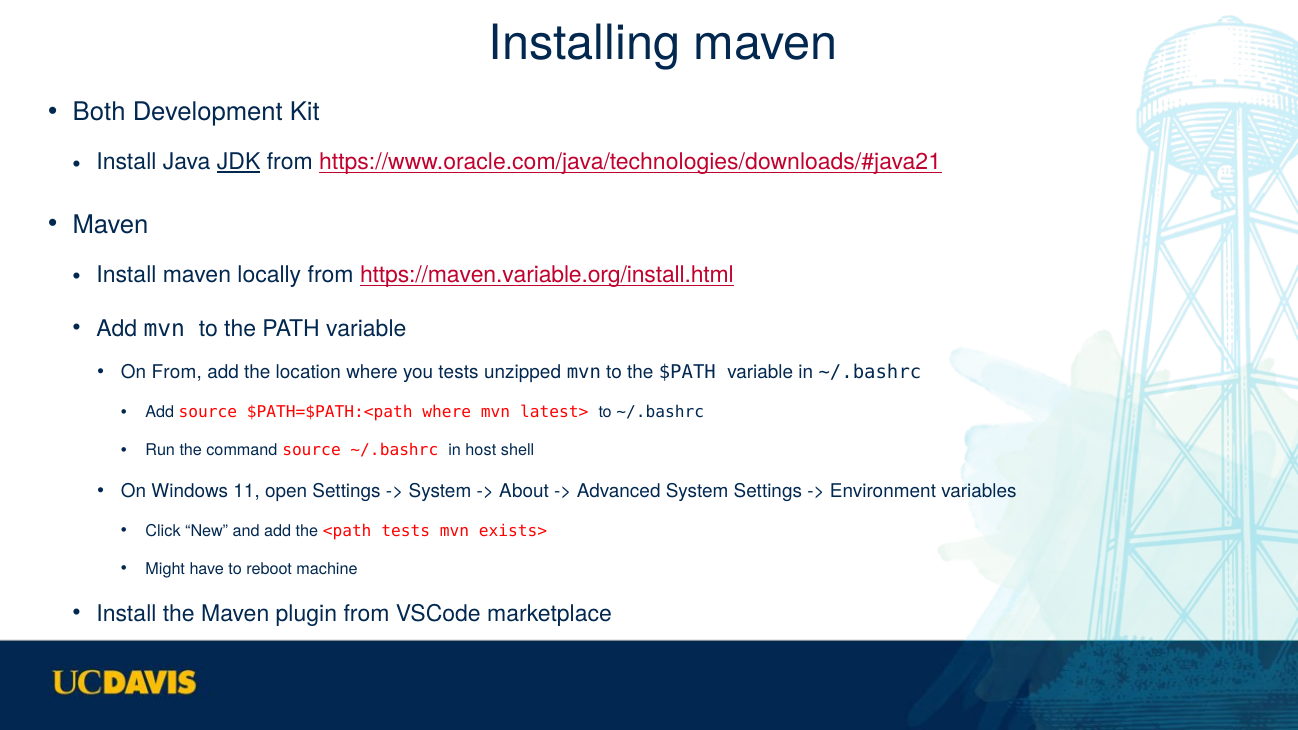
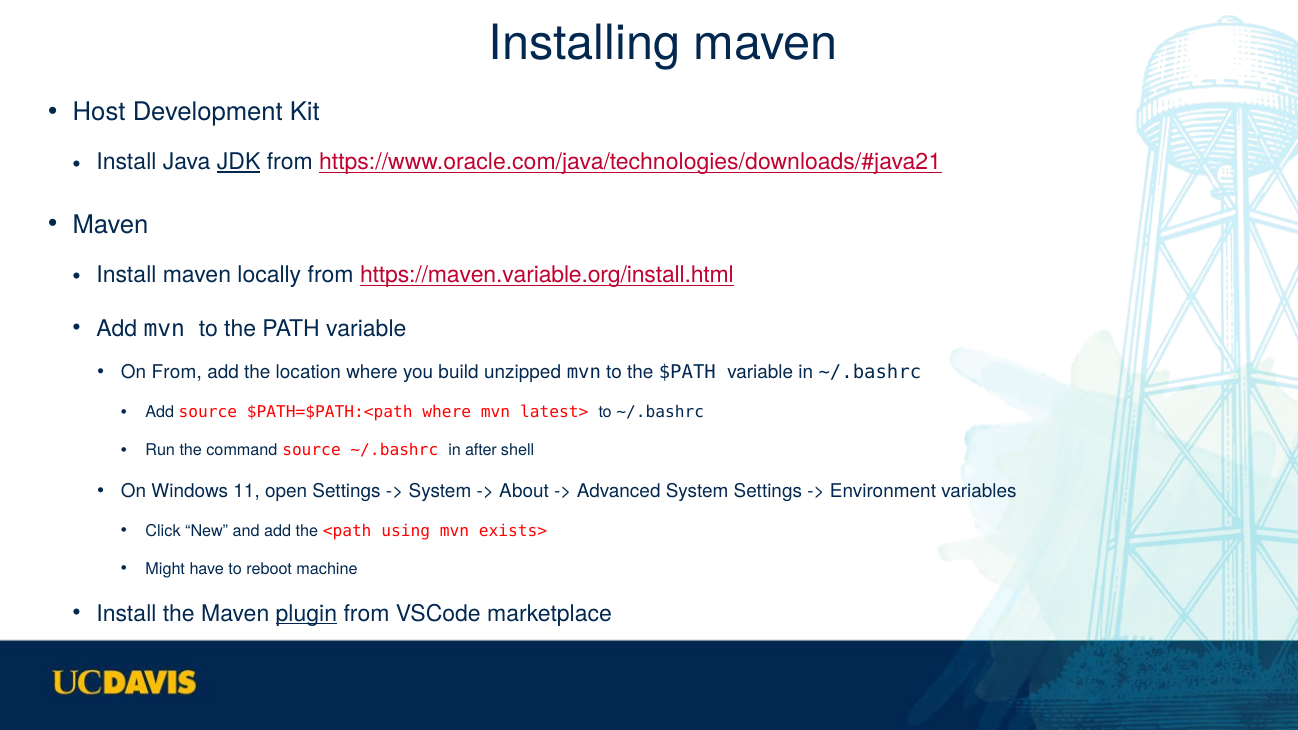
Both: Both -> Host (99, 112)
you tests: tests -> build (459, 373)
host: host -> after (481, 451)
<path tests: tests -> using (406, 531)
plugin underline: none -> present (306, 614)
